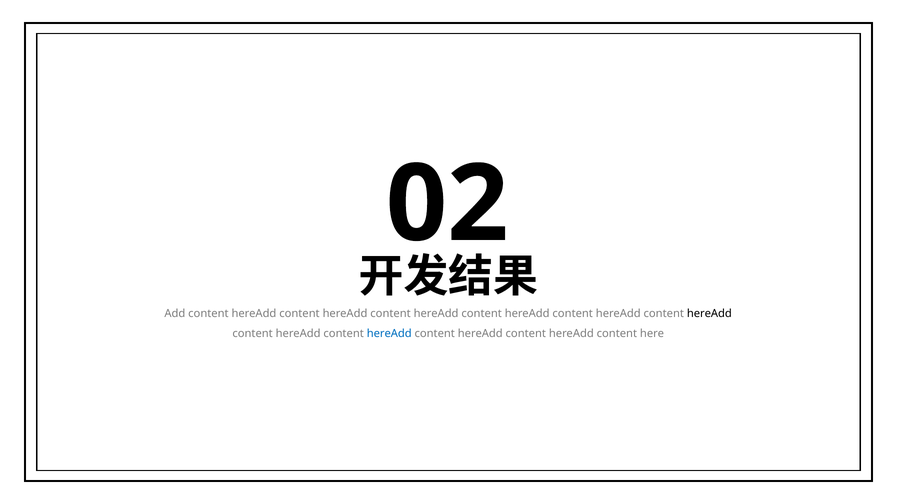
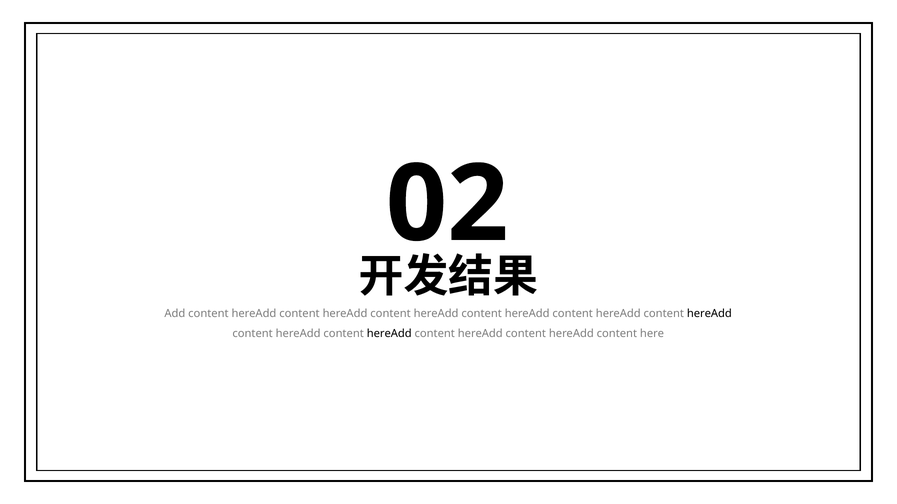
hereAdd colour: blue -> black (389, 334)
